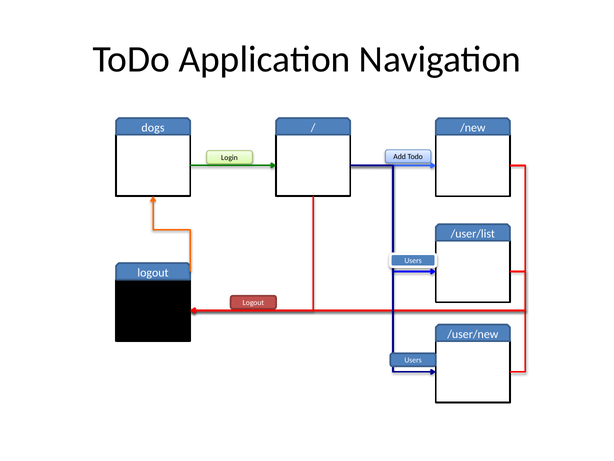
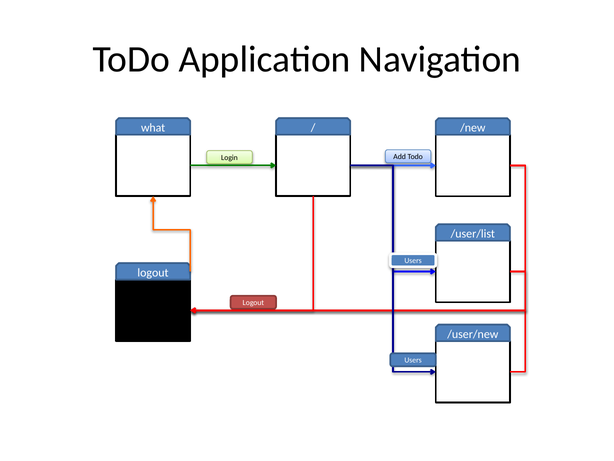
dogs: dogs -> what (153, 128)
